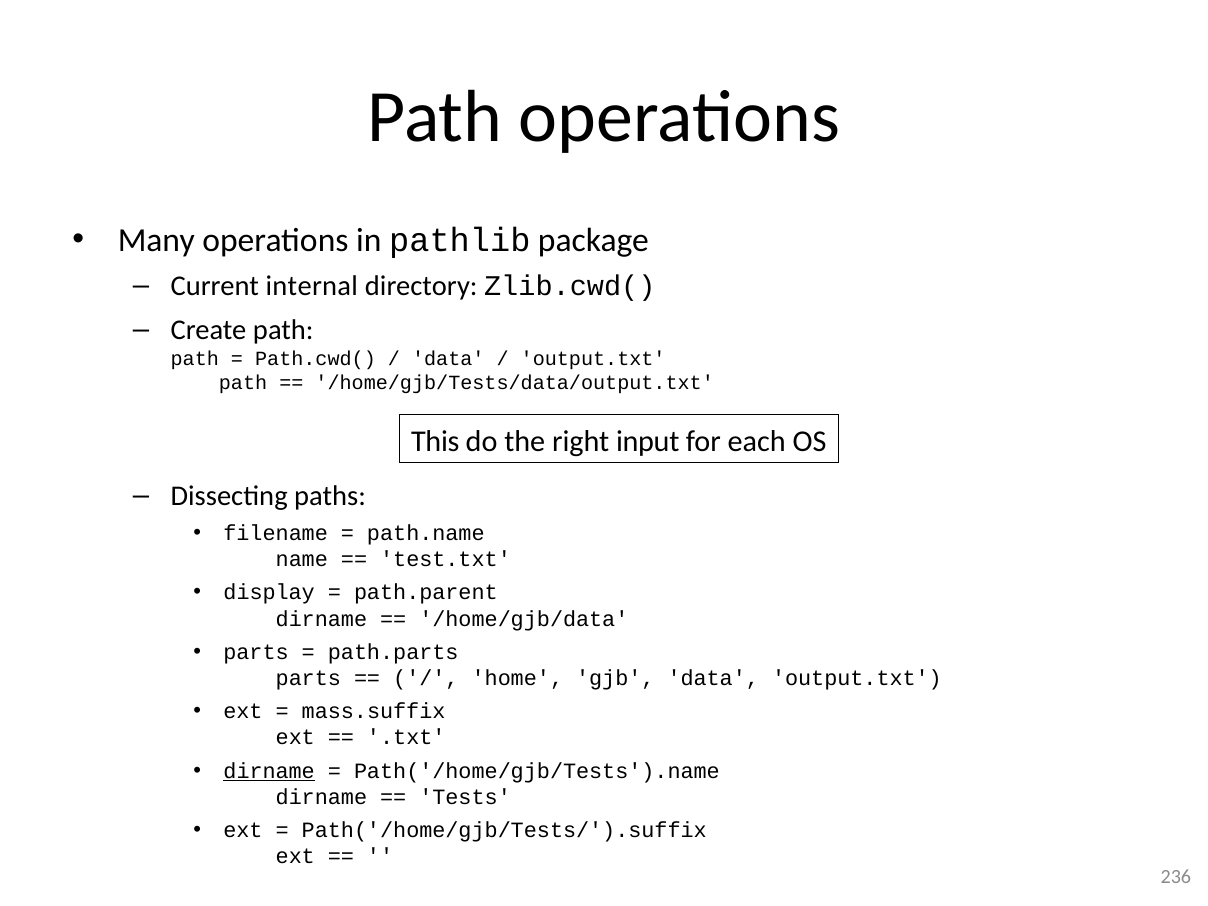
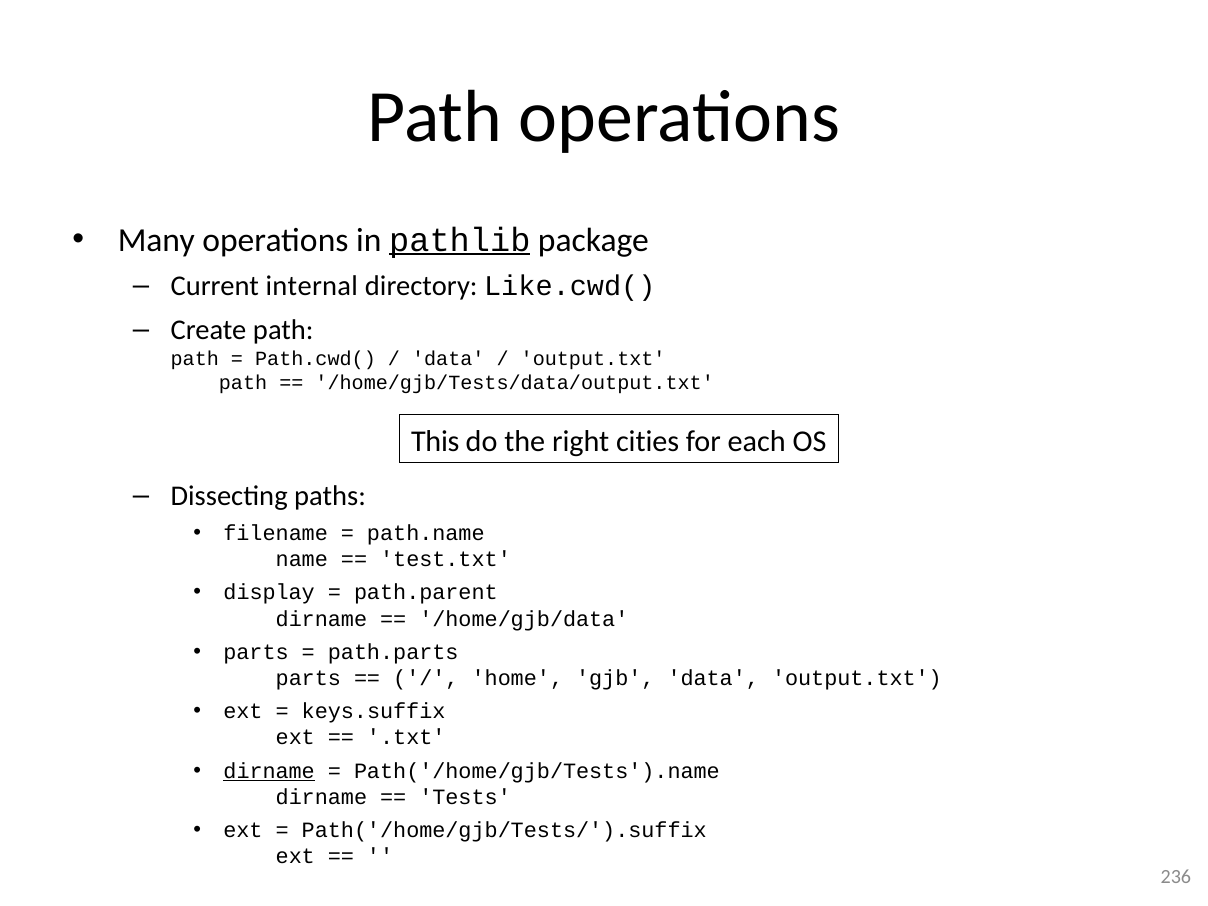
pathlib underline: none -> present (460, 240)
Zlib.cwd(: Zlib.cwd( -> Like.cwd( (570, 286)
input: input -> cities (648, 441)
mass.suffix: mass.suffix -> keys.suffix (374, 712)
